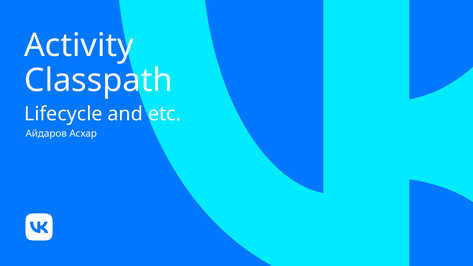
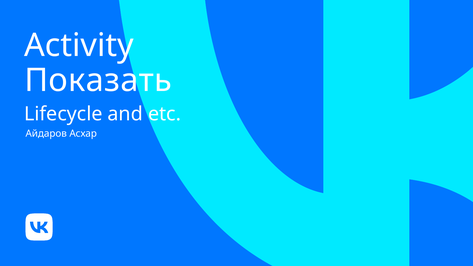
Classpath: Classpath -> Показать (98, 81)
